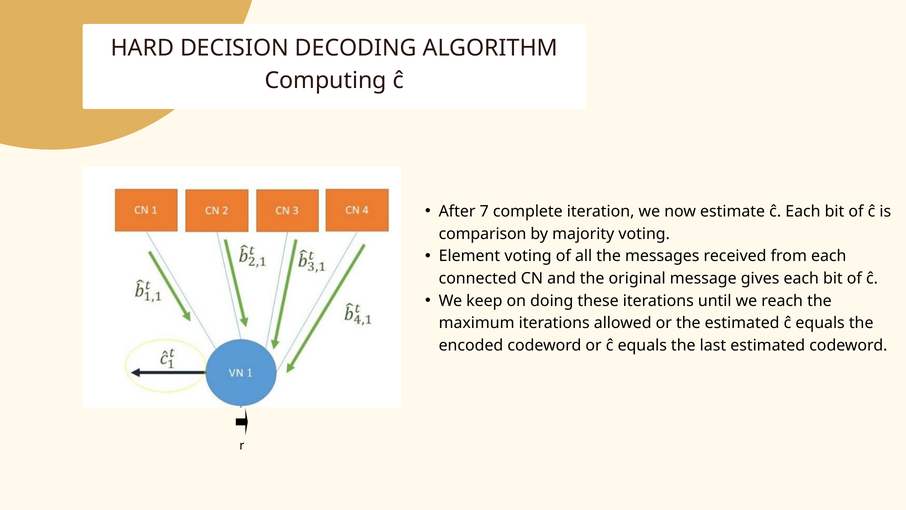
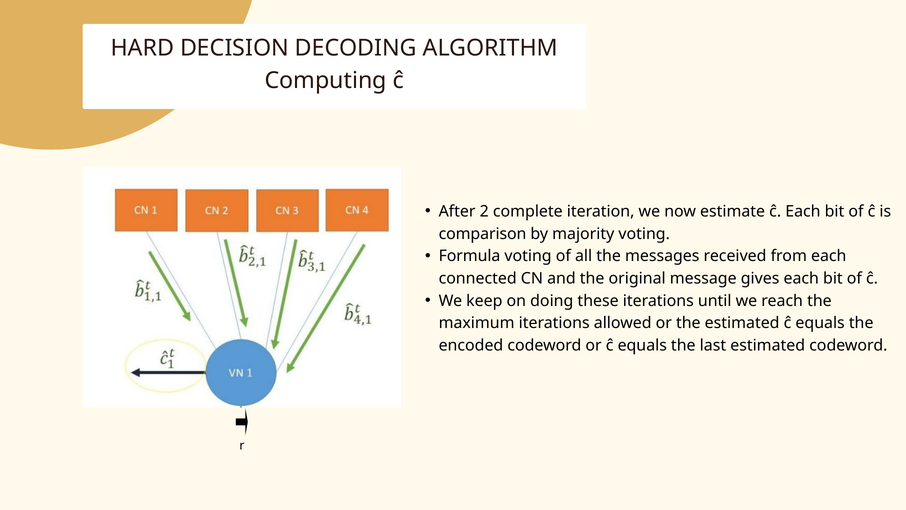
7: 7 -> 2 (484, 211)
Element: Element -> Formula (469, 256)
